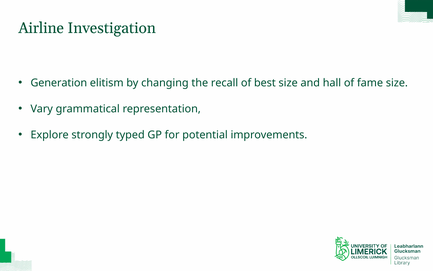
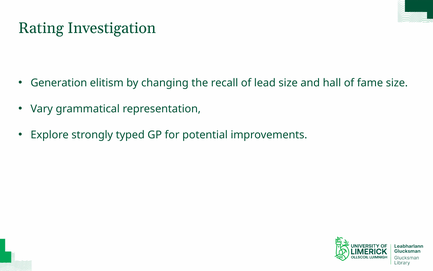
Airline: Airline -> Rating (41, 28)
best: best -> lead (265, 83)
